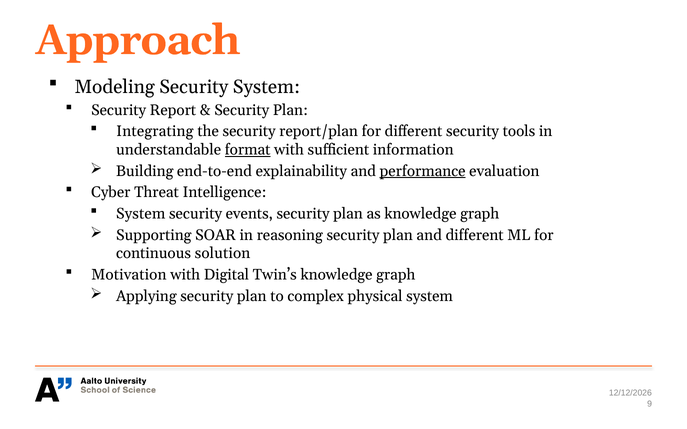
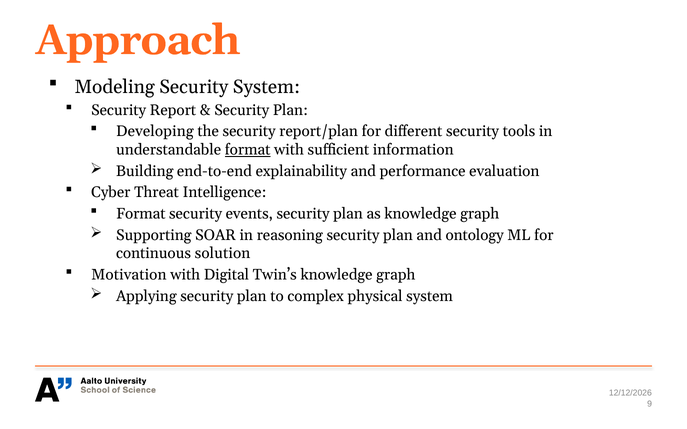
Integrating: Integrating -> Developing (155, 132)
performance underline: present -> none (423, 171)
System: System -> Format (141, 214)
and different: different -> ontology (475, 235)
